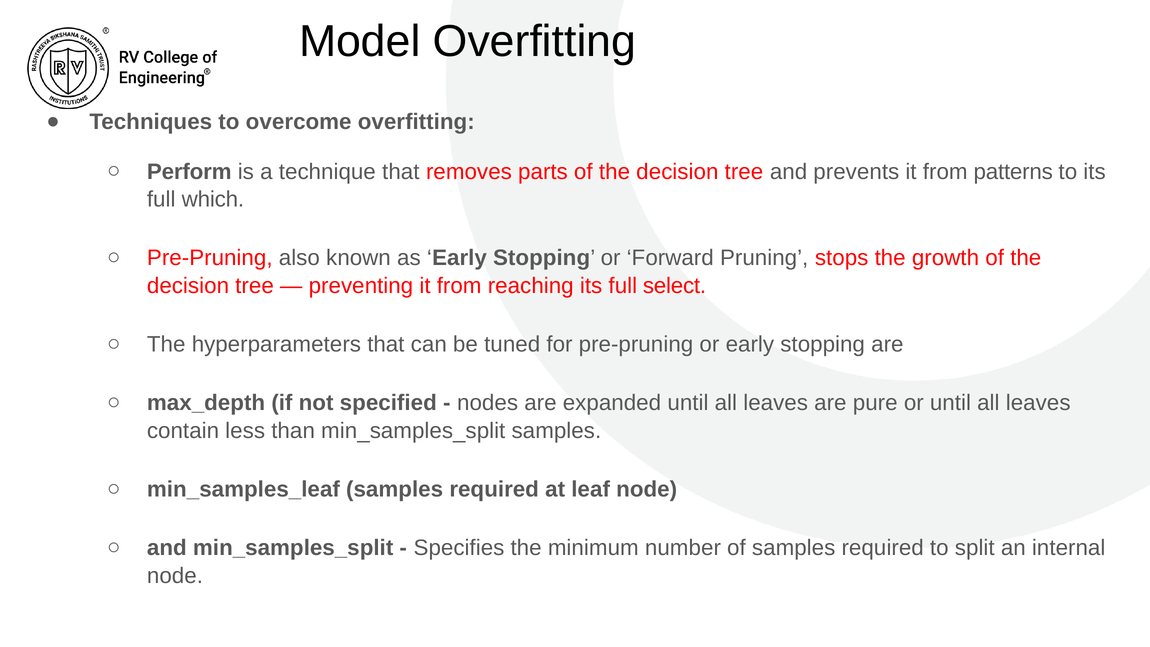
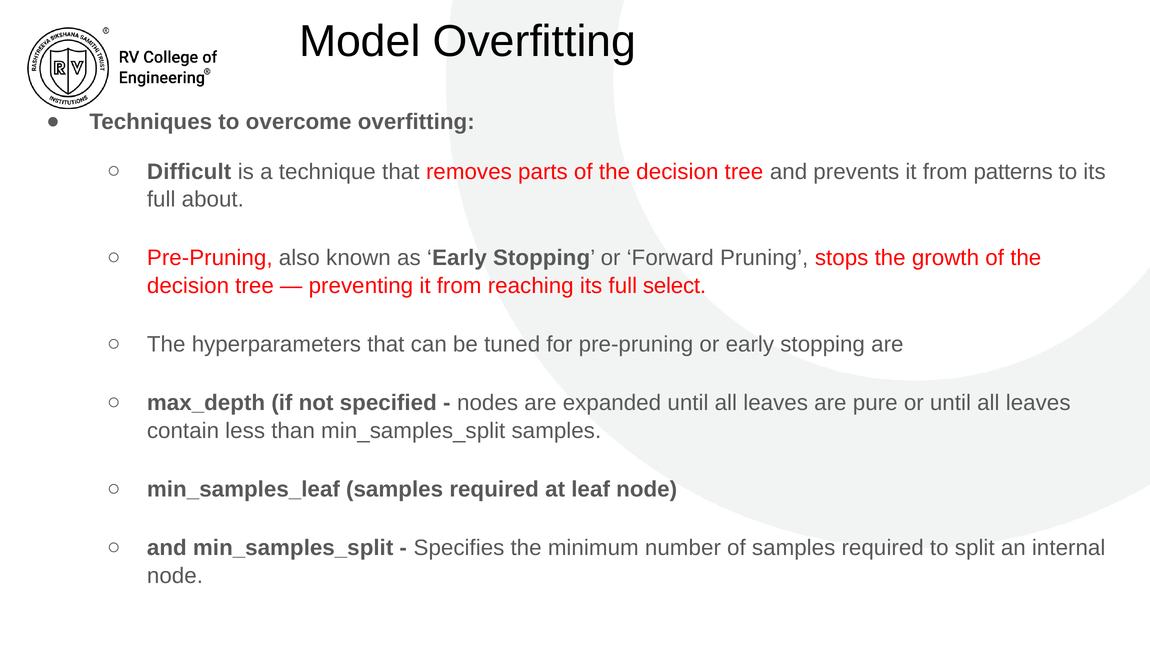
Perform: Perform -> Difficult (189, 172)
which: which -> about (213, 199)
